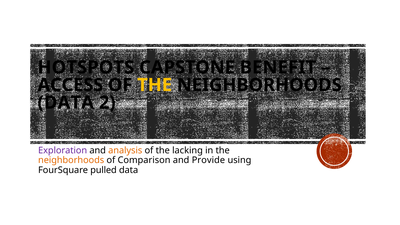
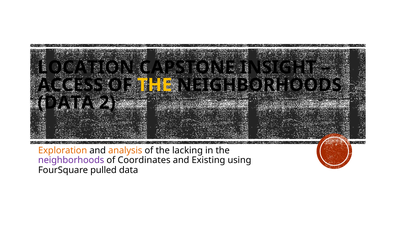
HOTSPOTS: HOTSPOTS -> LOCATION (86, 67)
BENEFIT: BENEFIT -> INSIGHT (278, 67)
Exploration colour: purple -> orange (63, 150)
neighborhoods colour: orange -> purple (71, 160)
Comparison: Comparison -> Coordinates (144, 160)
Provide: Provide -> Existing (208, 160)
